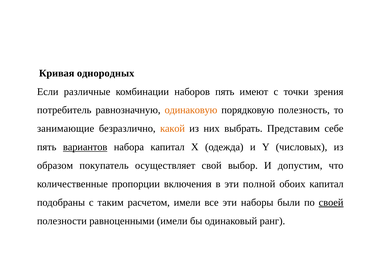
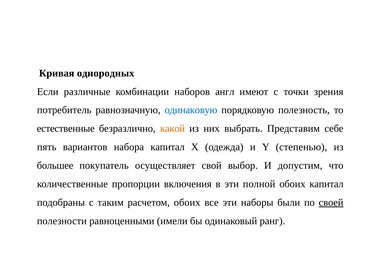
наборов пять: пять -> англ (225, 92)
одинаковую colour: orange -> blue (191, 110)
занимающие: занимающие -> естественные (66, 128)
вариантов underline: present -> none (85, 147)
числовых: числовых -> степенью (301, 147)
образом: образом -> большее (55, 165)
расчетом имели: имели -> обоих (187, 202)
